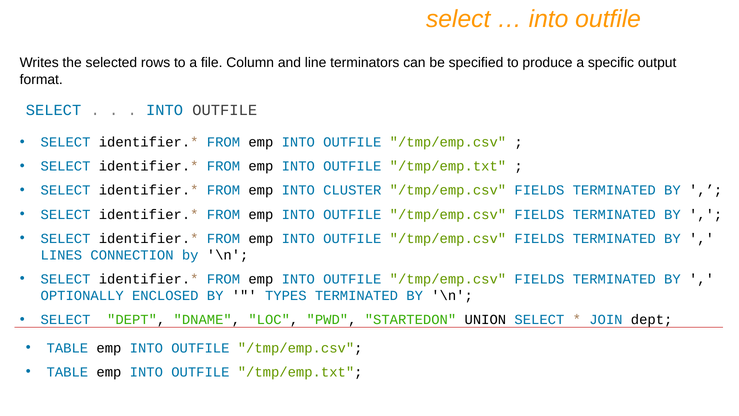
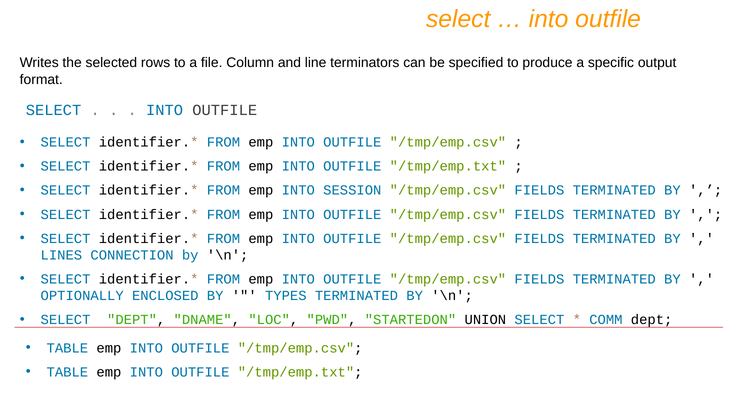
CLUSTER: CLUSTER -> SESSION (352, 190)
JOIN: JOIN -> COMM (606, 320)
